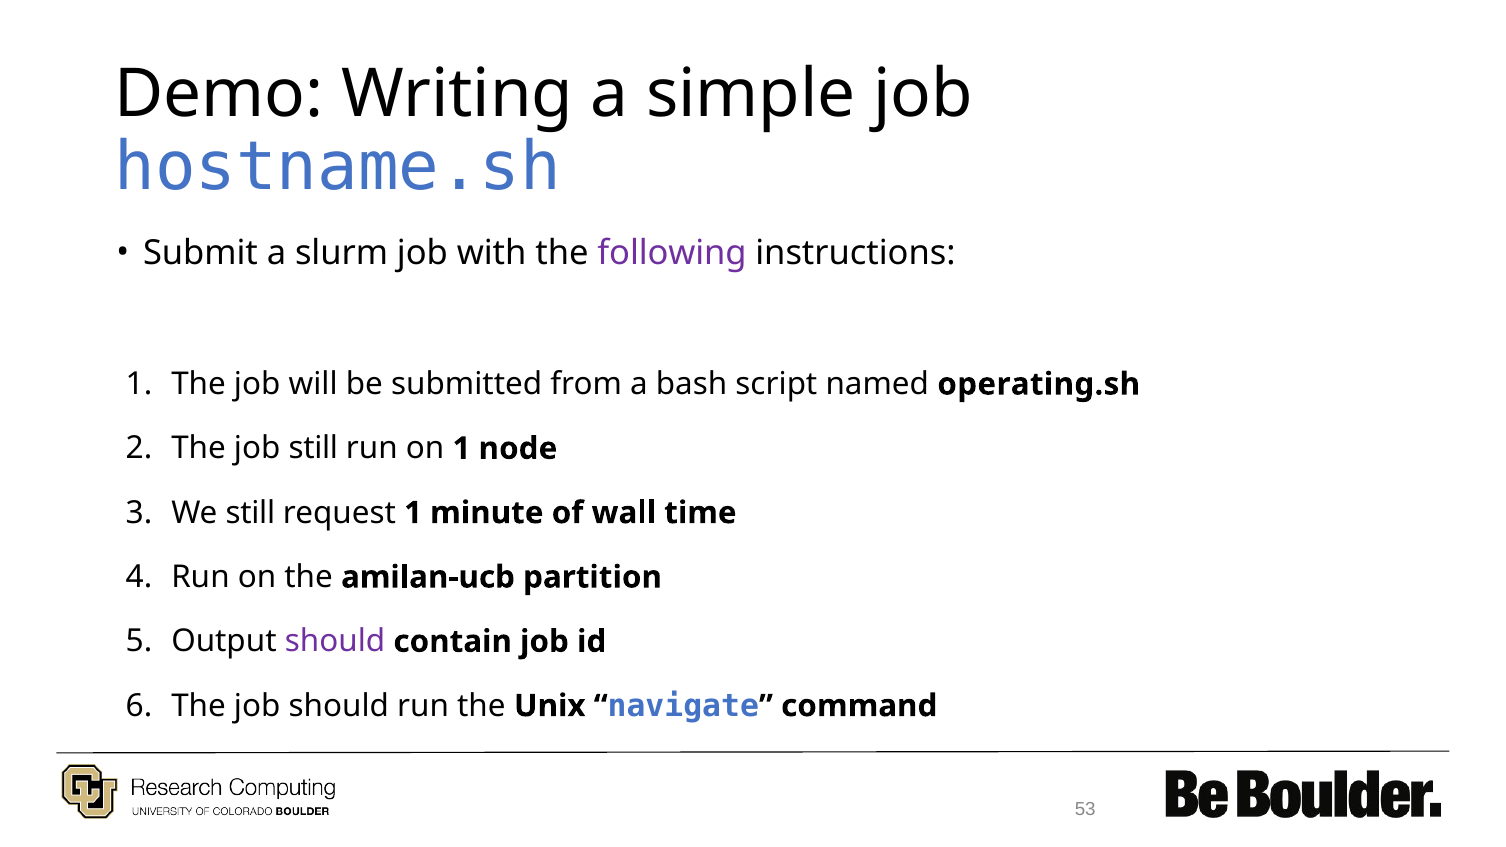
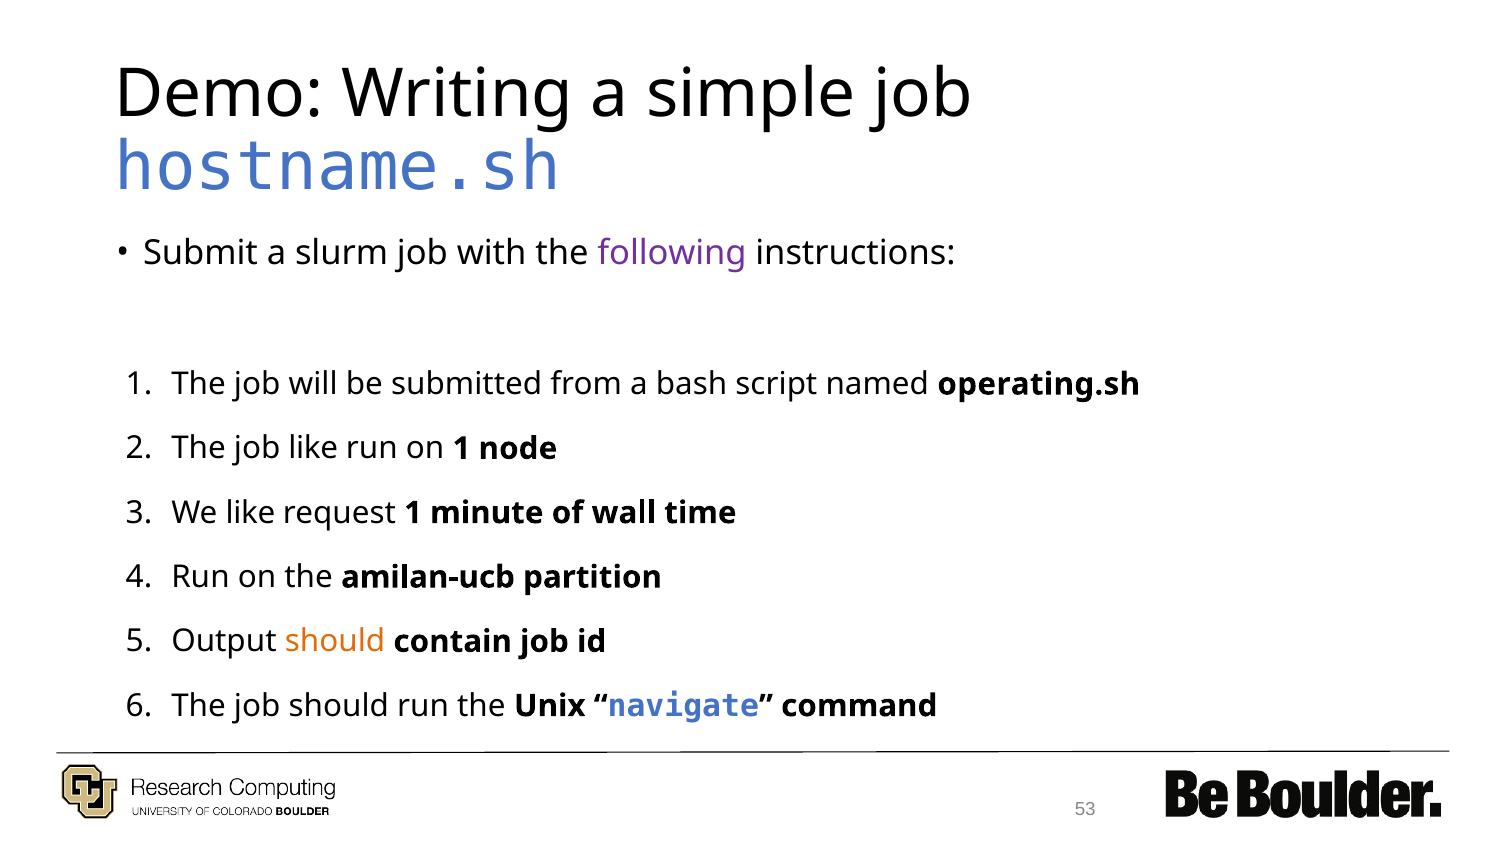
job still: still -> like (313, 449)
We still: still -> like (250, 513)
should colour: purple -> orange (335, 642)
